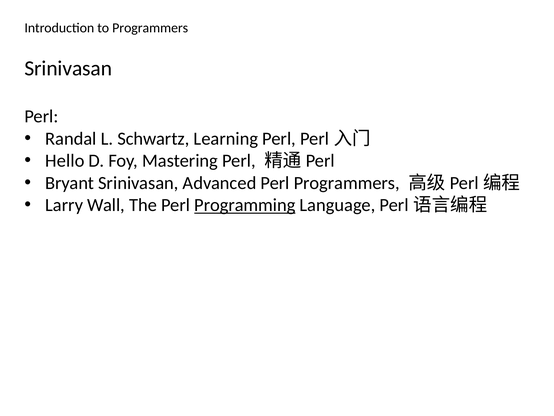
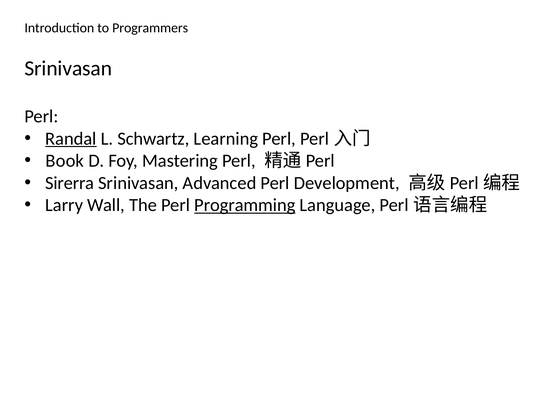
Randal underline: none -> present (71, 138)
Hello: Hello -> Book (65, 161)
Bryant: Bryant -> Sirerra (70, 183)
Perl Programmers: Programmers -> Development (347, 183)
